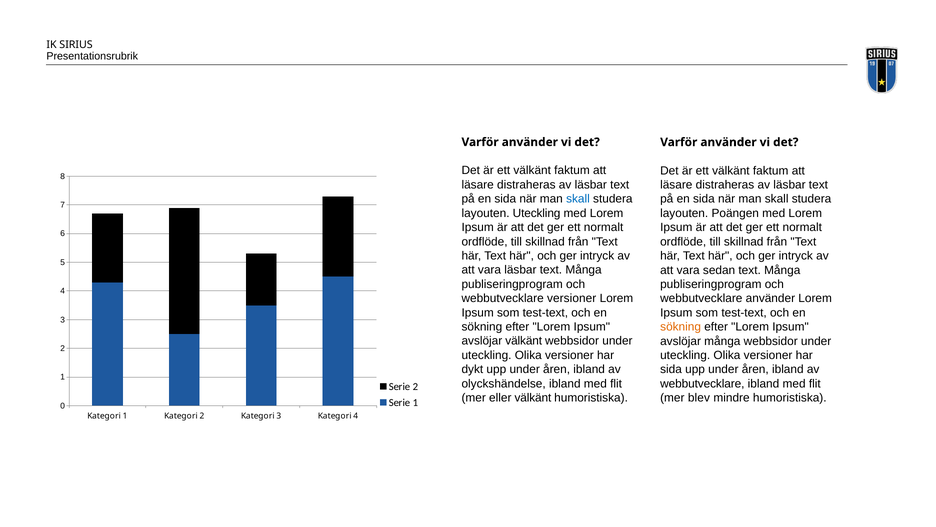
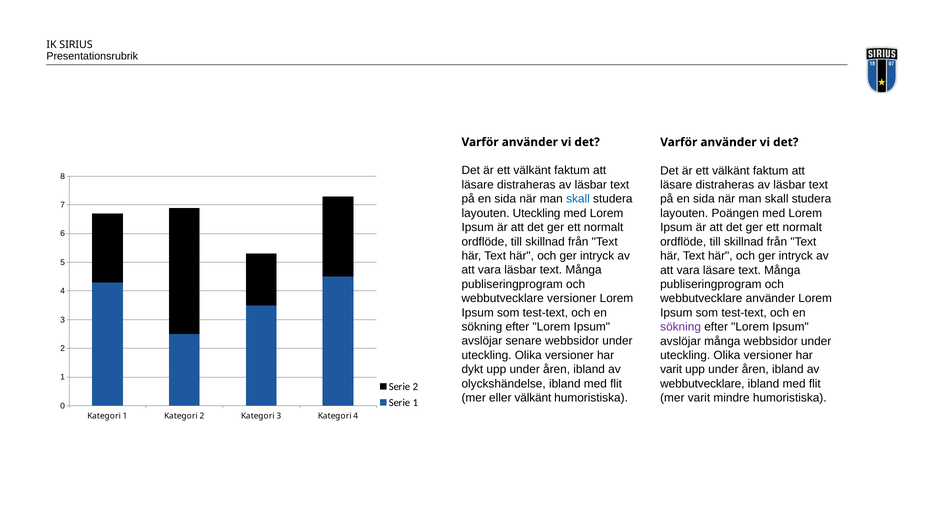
vara sedan: sedan -> läsare (719, 270)
sökning colour: orange -> purple (681, 327)
avslöjar välkänt: välkänt -> senare (524, 341)
sida: sida -> varit (671, 369)
mer blev: blev -> varit (699, 398)
